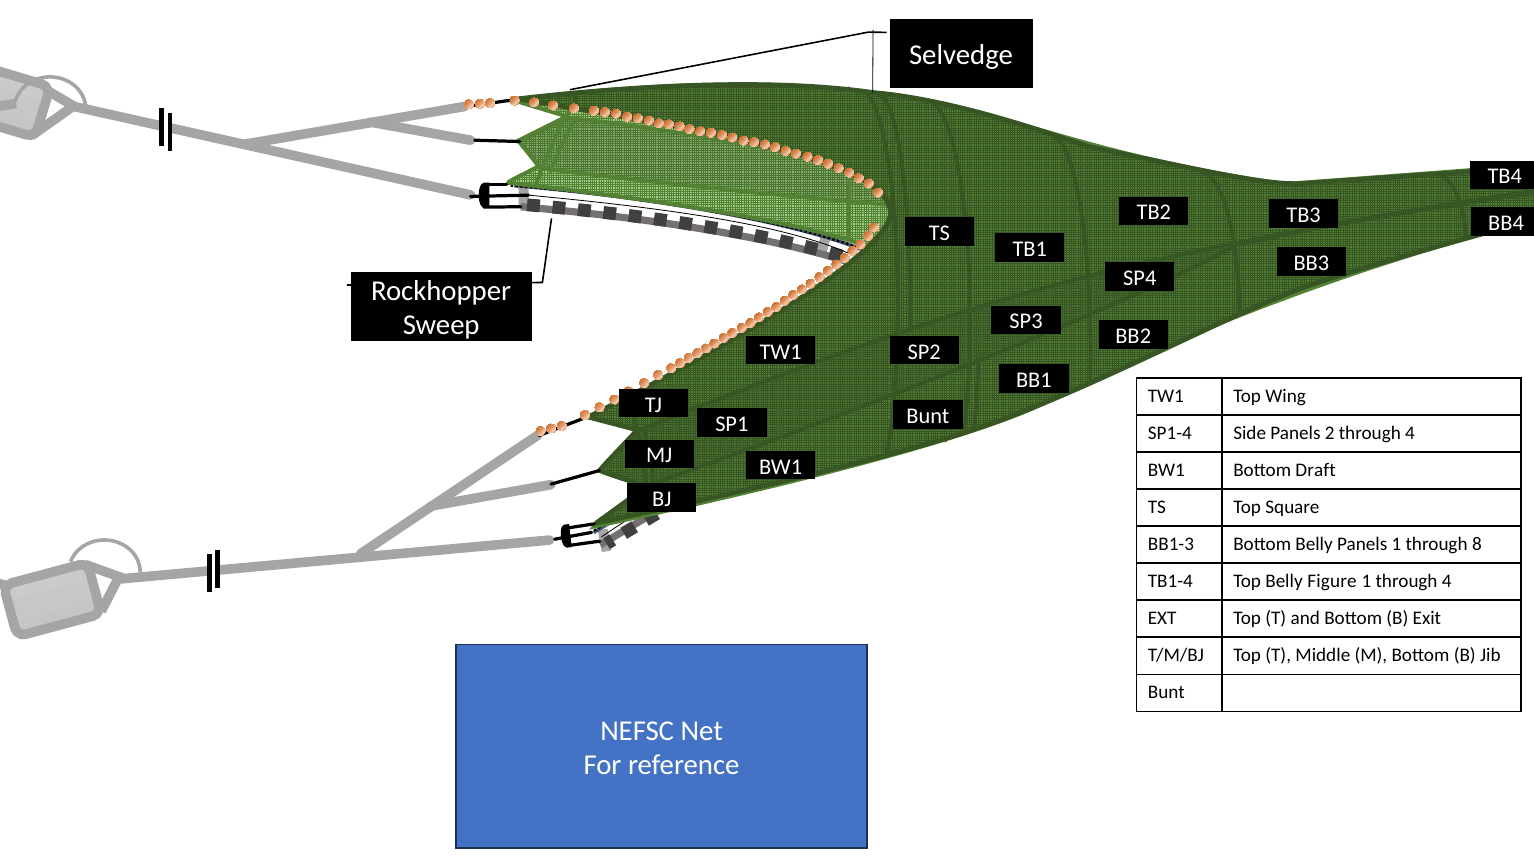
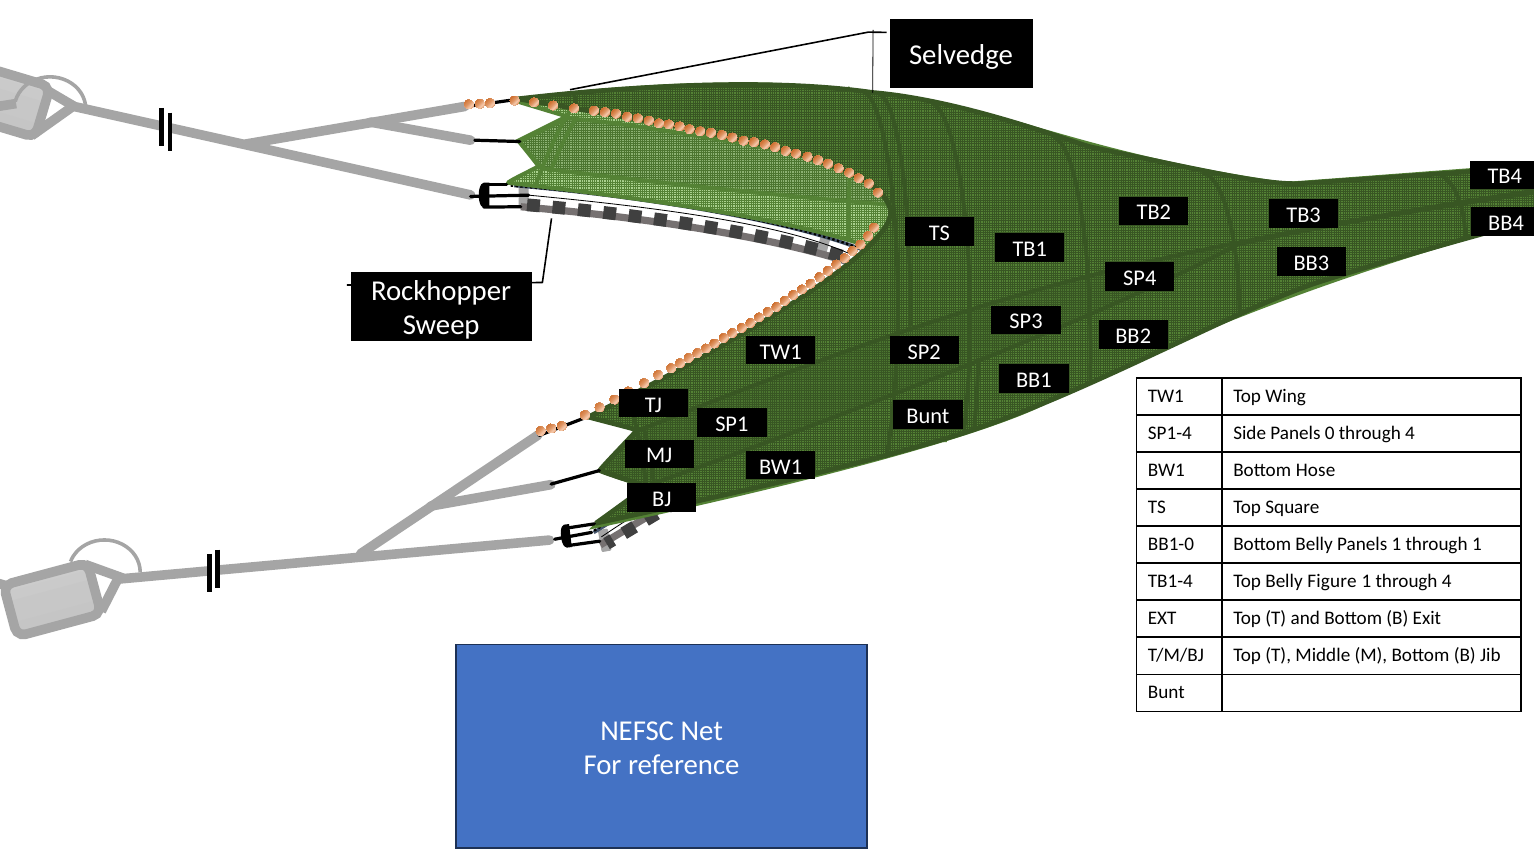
2: 2 -> 0 (1330, 433)
Draft: Draft -> Hose (1316, 470)
BB1-3: BB1-3 -> BB1-0 (1171, 544)
through 8: 8 -> 1 (1477, 544)
